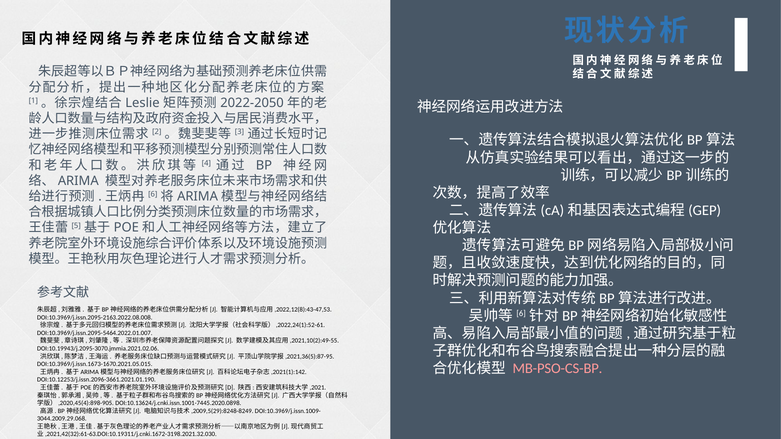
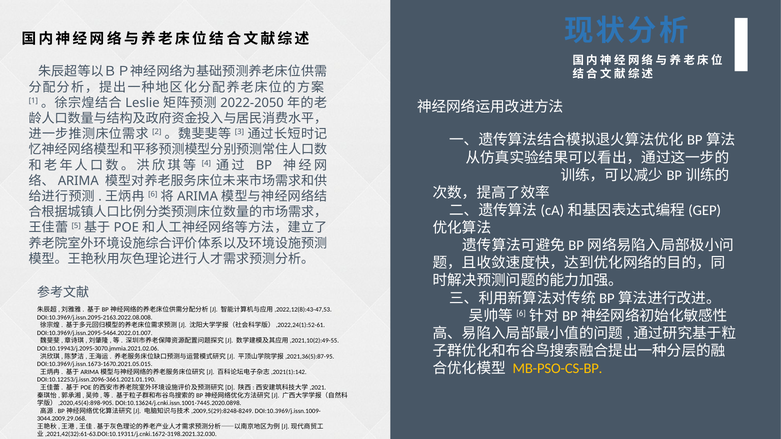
MB-PSO-CS-BP colour: pink -> yellow (558, 369)
